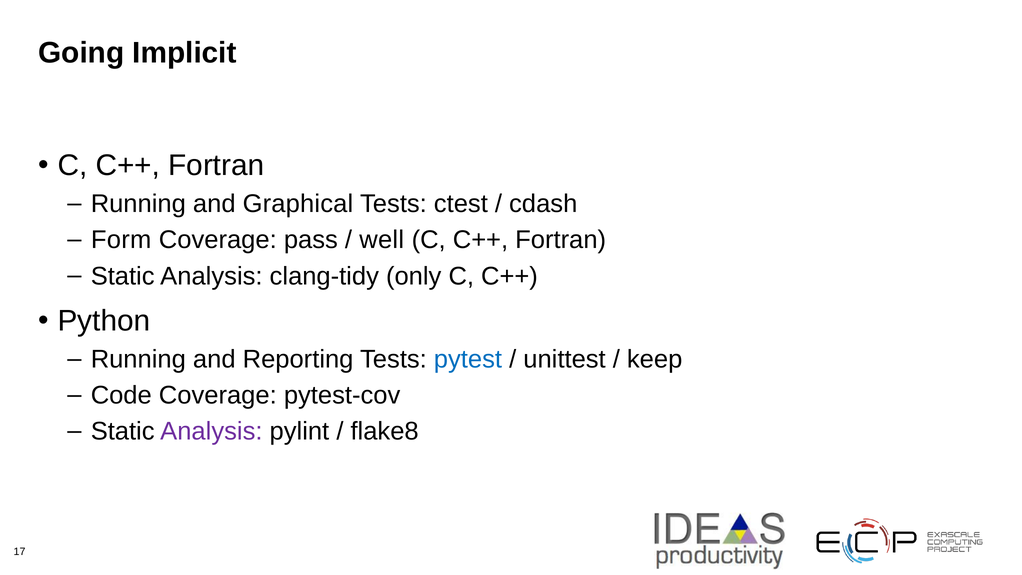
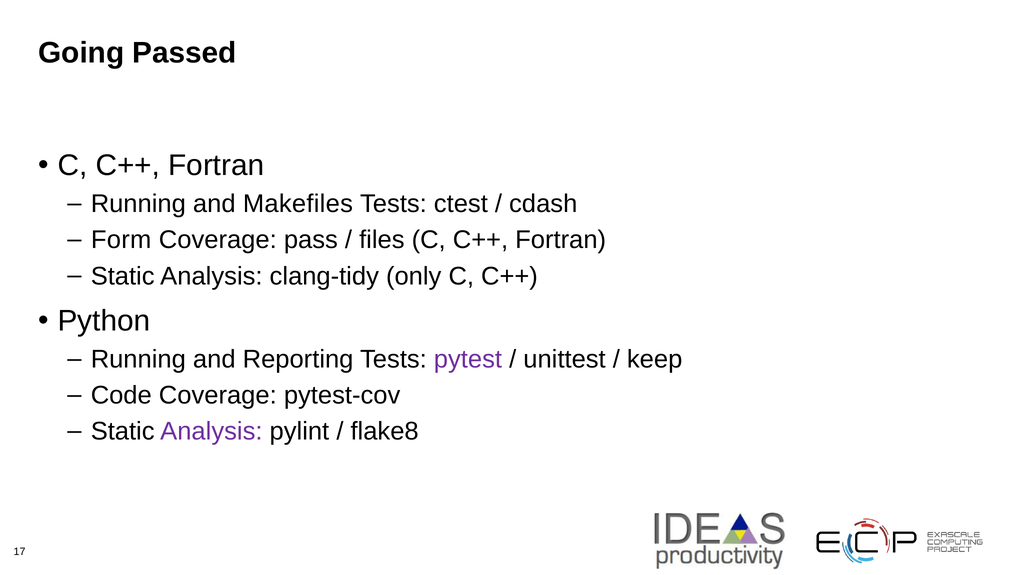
Implicit: Implicit -> Passed (184, 53)
Graphical: Graphical -> Makefiles (298, 204)
well: well -> files (382, 240)
pytest colour: blue -> purple (468, 359)
